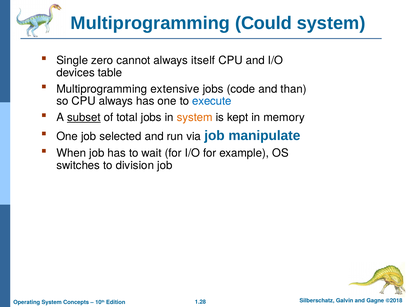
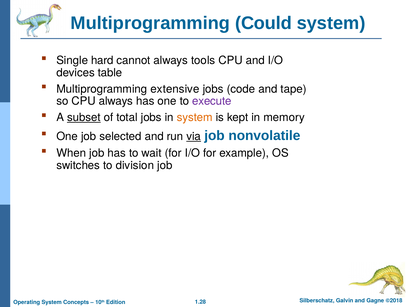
zero: zero -> hard (102, 60)
itself: itself -> tools (203, 60)
than: than -> tape (294, 89)
execute colour: blue -> purple (212, 101)
via underline: none -> present (194, 136)
manipulate: manipulate -> nonvolatile (264, 136)
